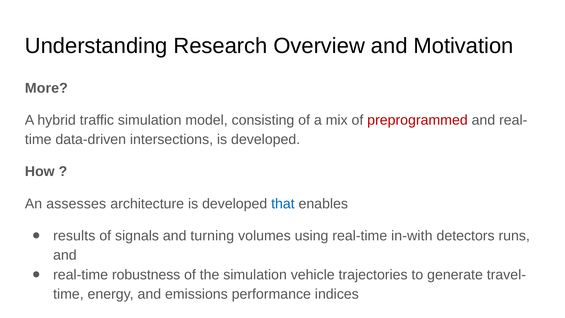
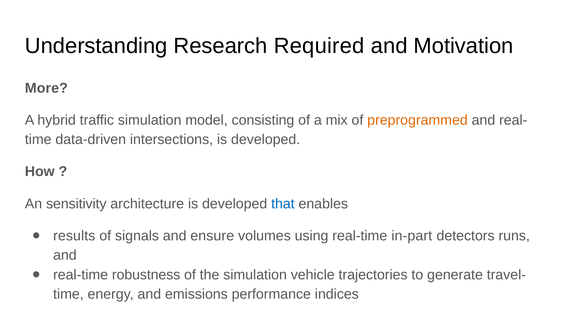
Overview: Overview -> Required (319, 46)
preprogrammed colour: red -> orange (417, 120)
assesses: assesses -> sensitivity (76, 204)
turning: turning -> ensure (212, 236)
in-with: in-with -> in-part (412, 236)
